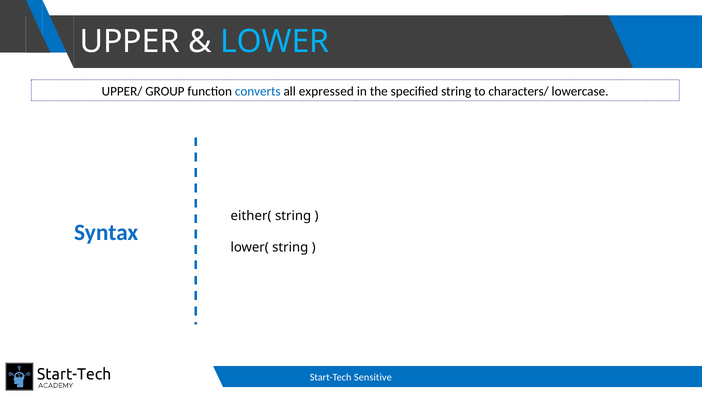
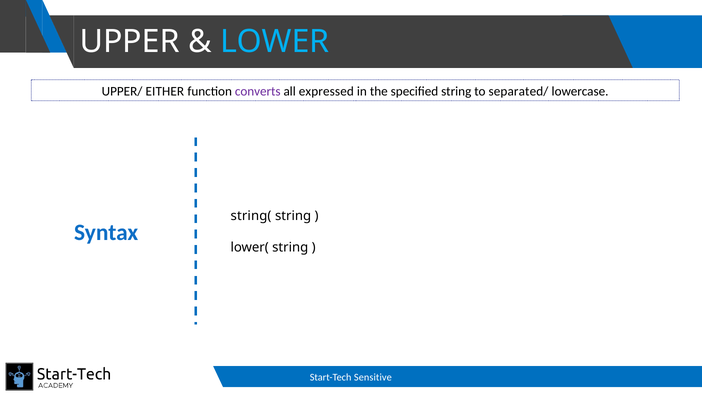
GROUP: GROUP -> EITHER (165, 91)
converts colour: blue -> purple (258, 91)
characters/: characters/ -> separated/ (518, 91)
either(: either( -> string( (251, 216)
